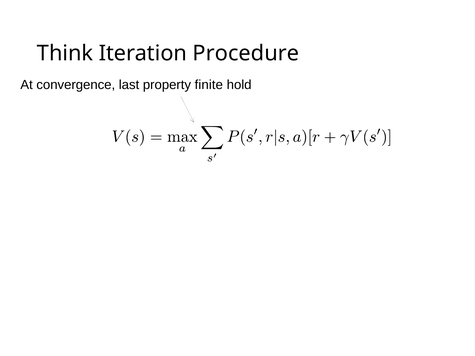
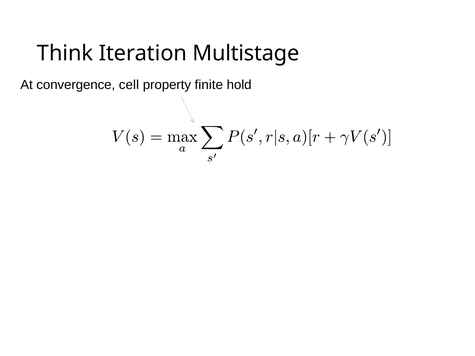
Procedure: Procedure -> Multistage (246, 53)
last: last -> cell (129, 85)
